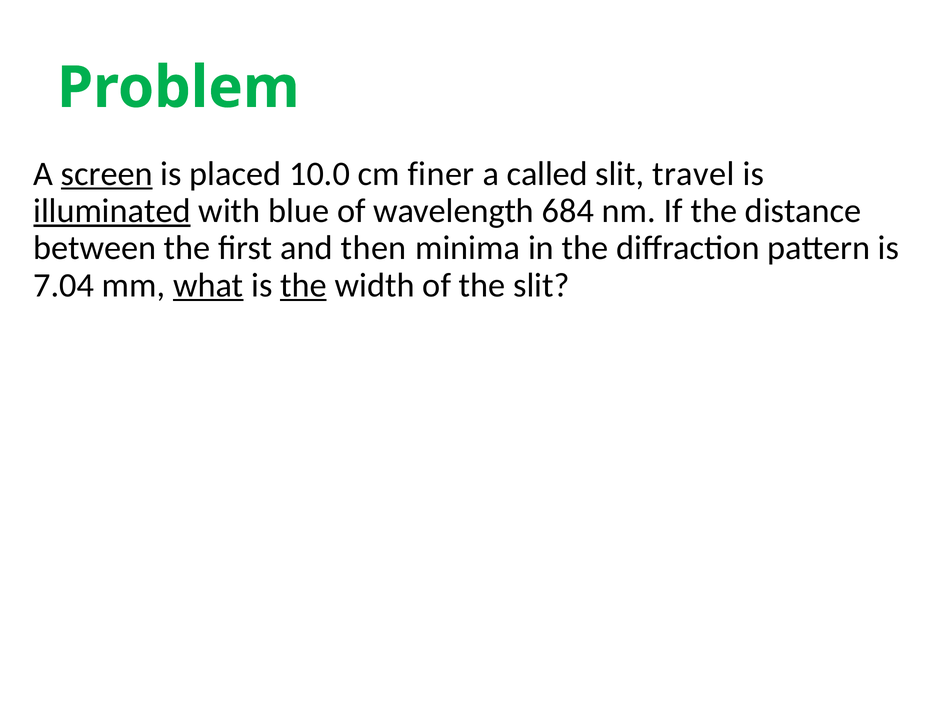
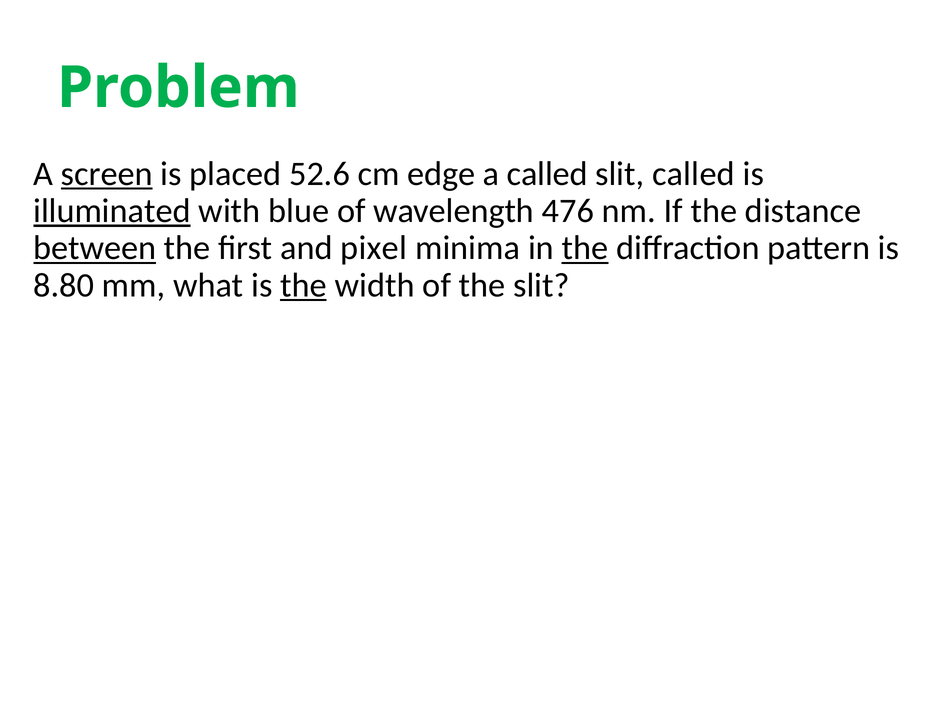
10.0: 10.0 -> 52.6 (320, 174)
finer: finer -> edge (441, 174)
slit travel: travel -> called (693, 174)
684: 684 -> 476 (568, 211)
between underline: none -> present (95, 248)
then: then -> pixel (374, 248)
the underline: none -> present (585, 248)
7.04: 7.04 -> 8.80 (64, 285)
what underline: present -> none (208, 285)
